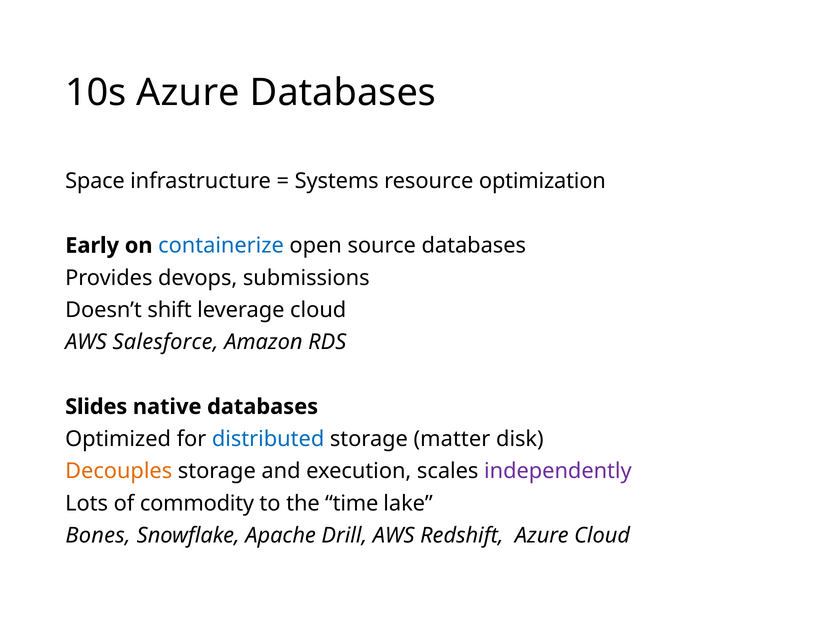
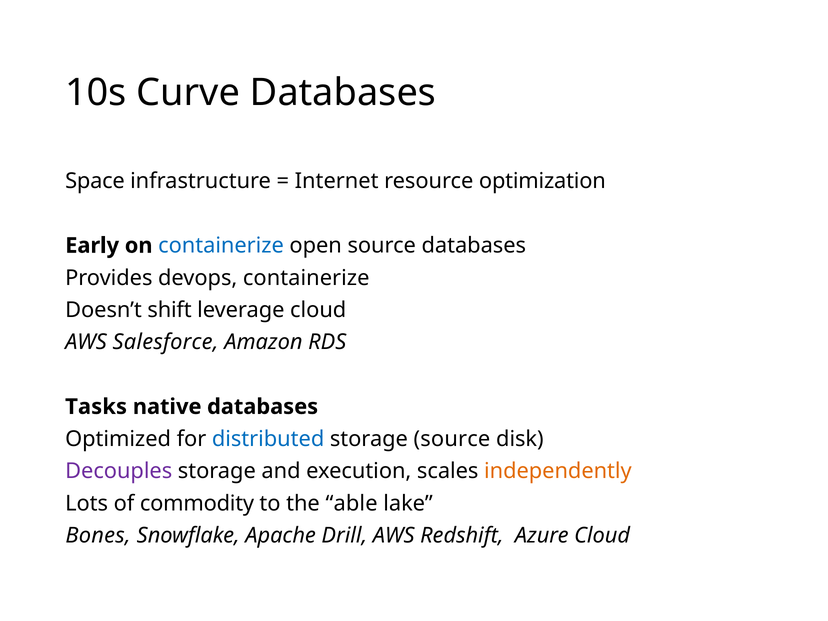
10s Azure: Azure -> Curve (188, 93)
Systems: Systems -> Internet (337, 181)
devops submissions: submissions -> containerize (306, 278)
Slides: Slides -> Tasks (96, 407)
storage matter: matter -> source (452, 439)
Decouples colour: orange -> purple (119, 471)
independently colour: purple -> orange (558, 471)
time: time -> able (352, 503)
